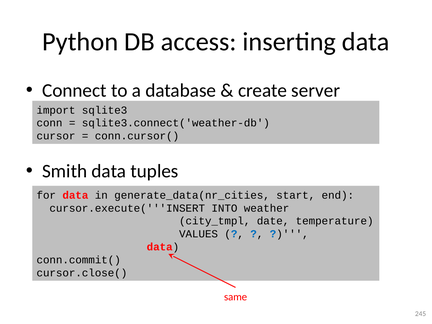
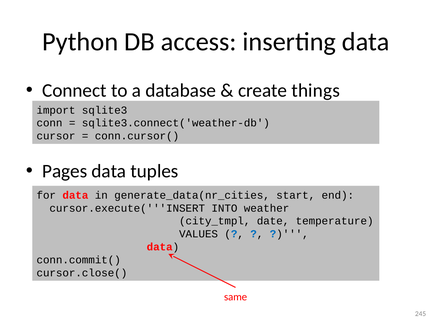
server: server -> things (316, 91)
Smith: Smith -> Pages (65, 171)
